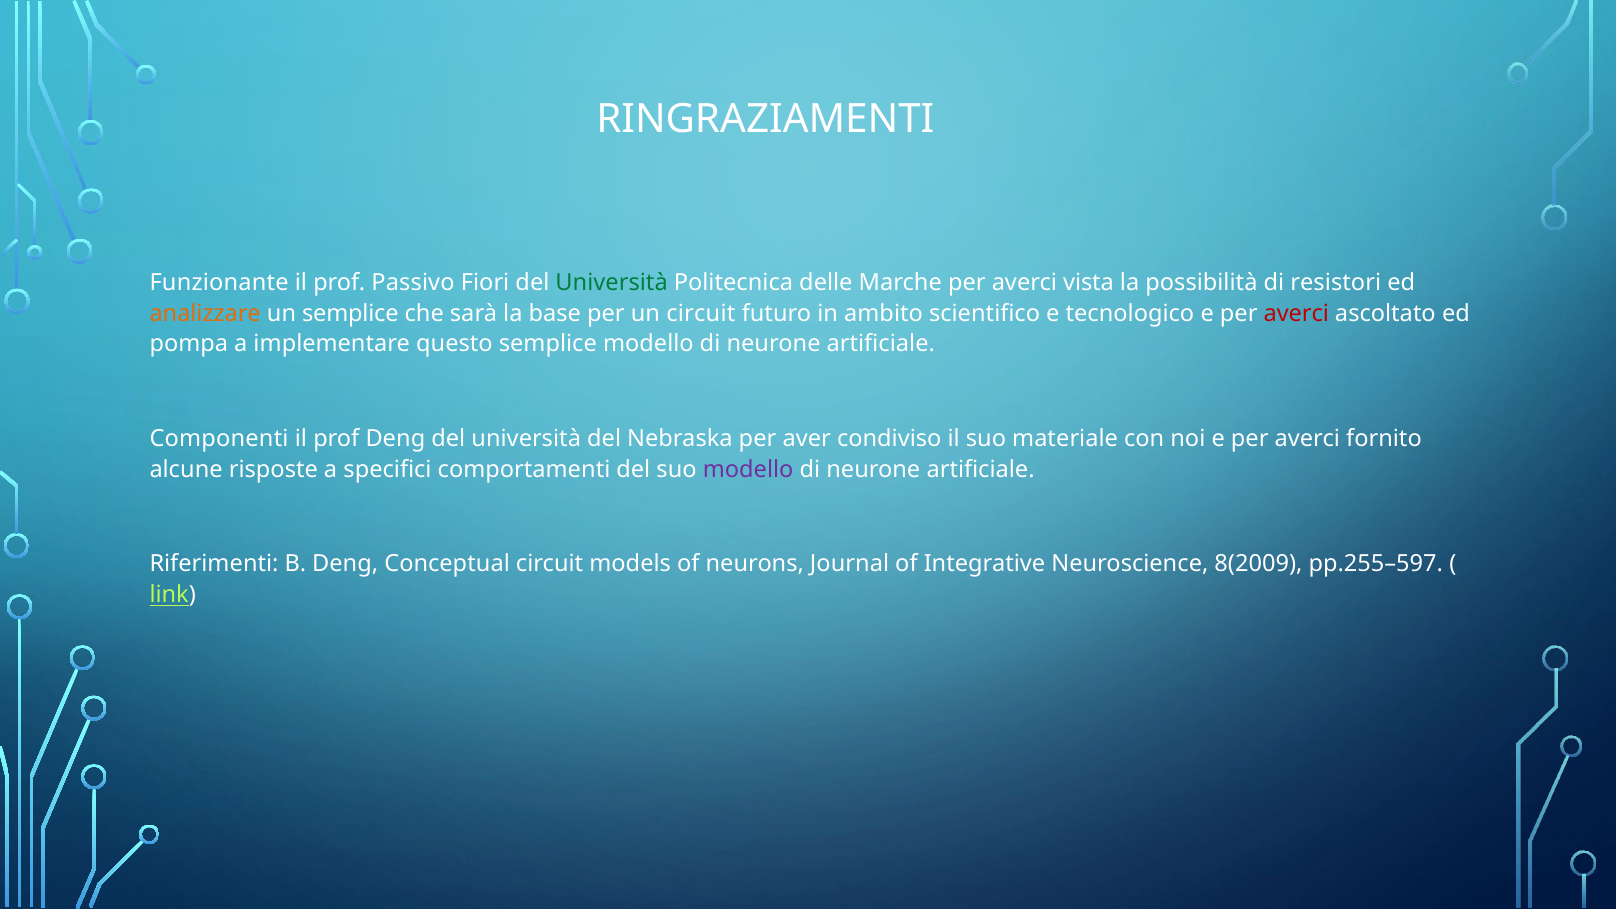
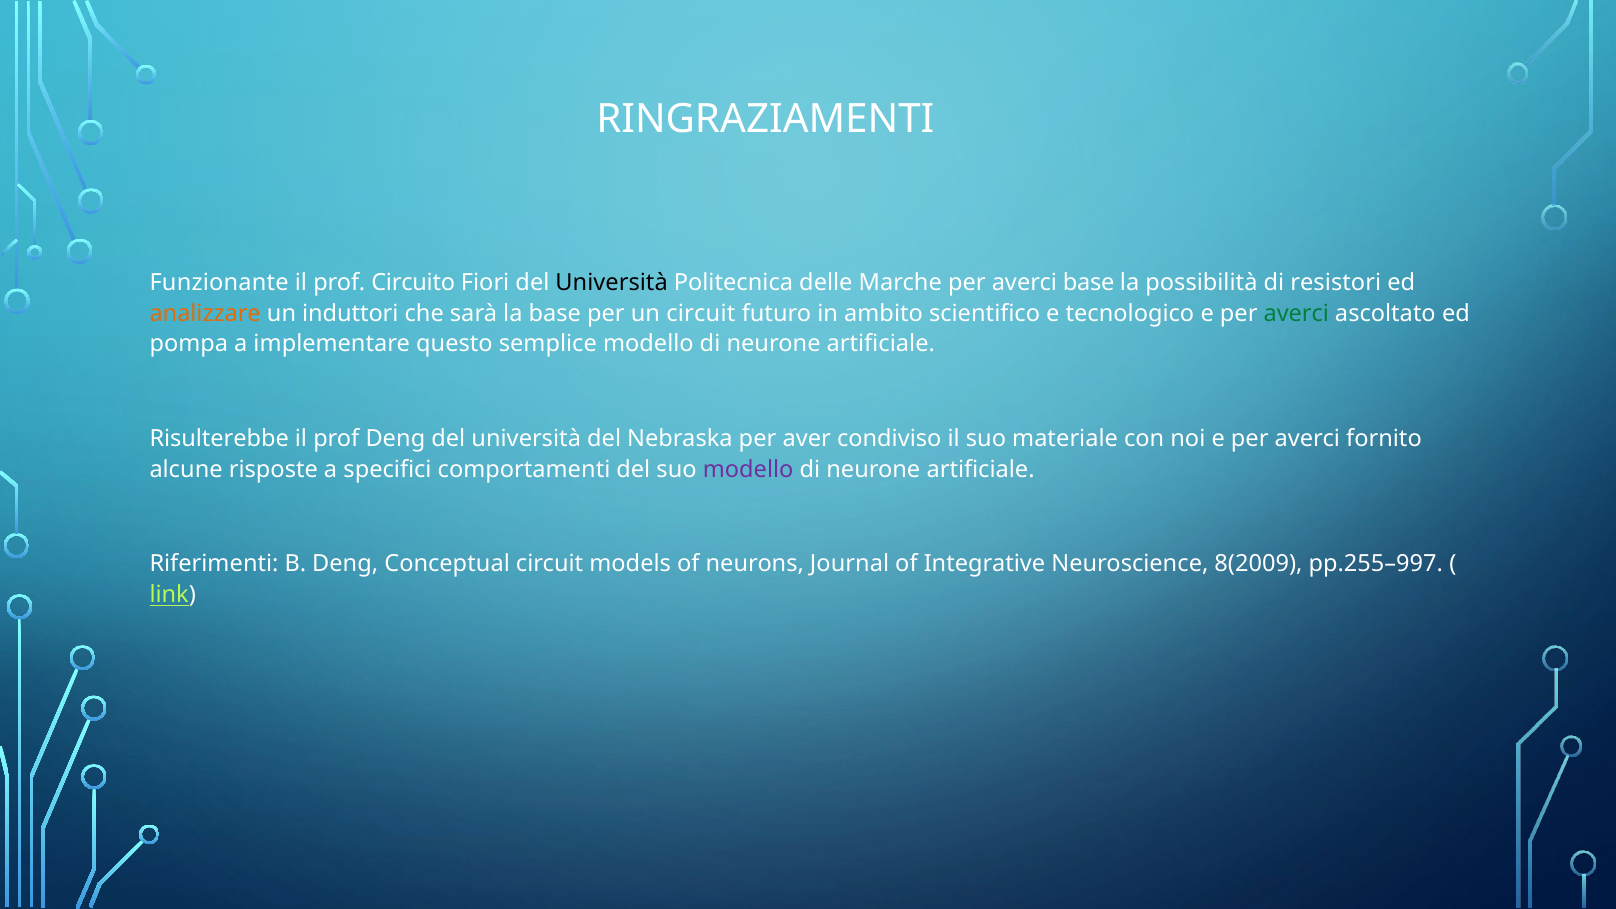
Passivo: Passivo -> Circuito (413, 283)
Università colour: green -> black (612, 283)
averci vista: vista -> base (1089, 283)
un semplice: semplice -> induttori (350, 313)
averci colour: red -> green (1296, 313)
Componenti: Componenti -> Risulterebbe (219, 439)
pp.255–597: pp.255–597 -> pp.255–997 (1376, 564)
